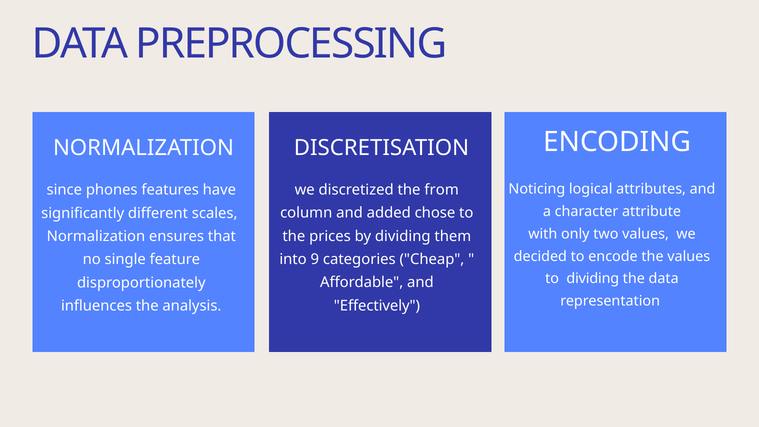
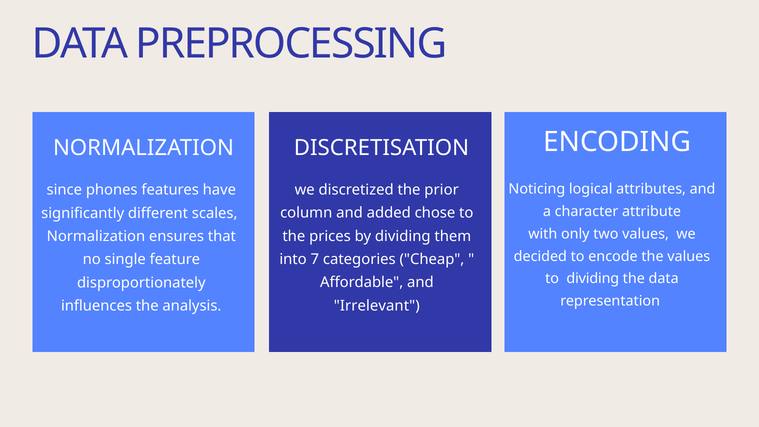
from: from -> prior (442, 190)
9: 9 -> 7 (315, 259)
Effectively: Effectively -> Irrelevant (377, 306)
